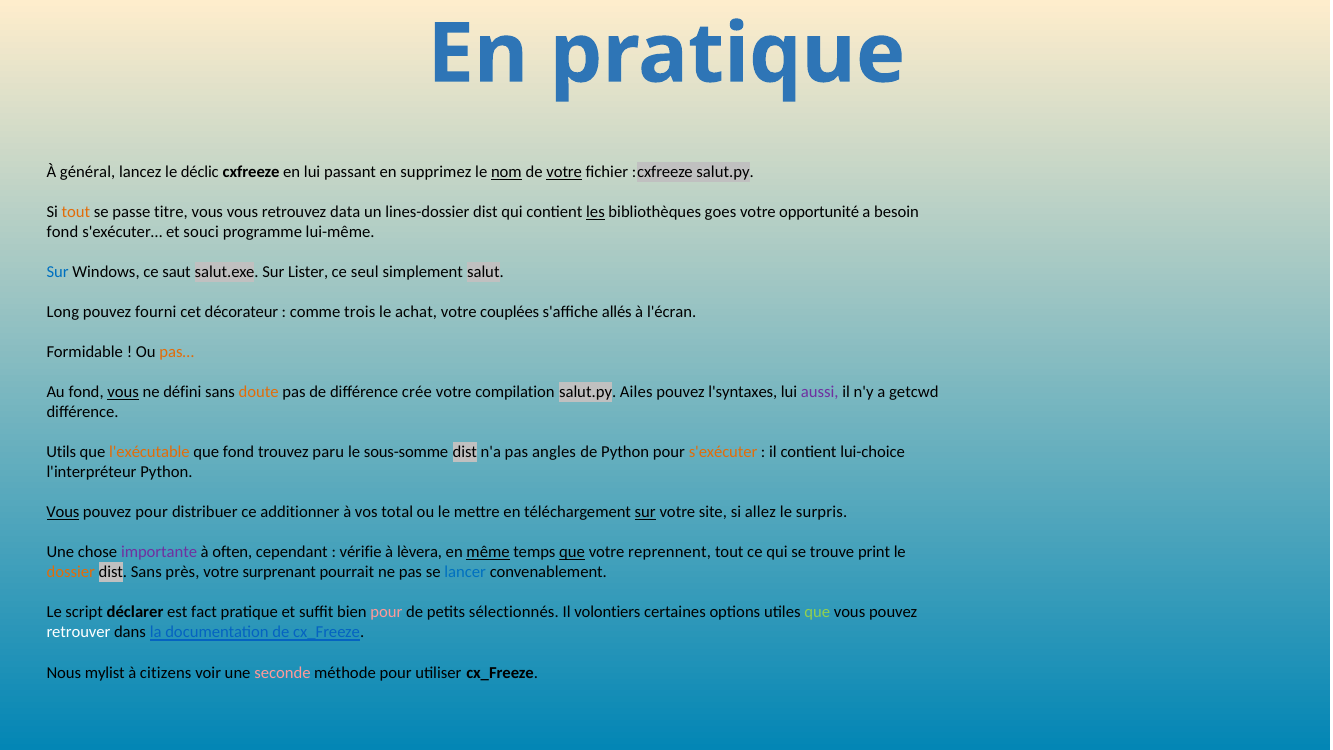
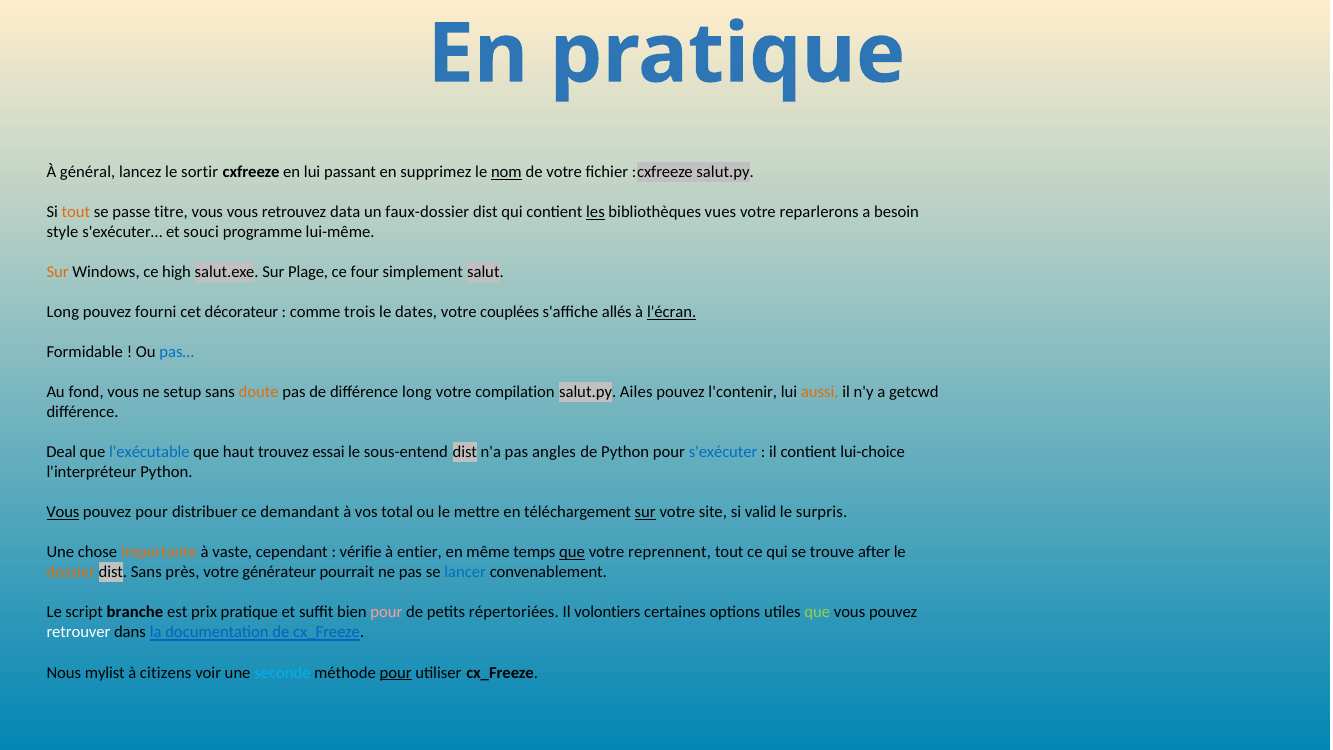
déclic: déclic -> sortir (200, 172)
votre underline: present -> none (564, 172)
lines-dossier: lines-dossier -> faux-dossier (427, 212)
goes: goes -> vues (720, 212)
opportunité: opportunité -> reparlerons (819, 212)
fond: fond -> style (62, 232)
Sur colour: blue -> orange (58, 272)
saut: saut -> high (177, 272)
Lister: Lister -> Plage (308, 272)
seul: seul -> four (365, 272)
achat: achat -> dates (416, 312)
l'écran underline: none -> present (672, 312)
pas… colour: orange -> blue (177, 352)
vous underline: present -> none (123, 392)
défini: défini -> setup (182, 392)
différence crée: crée -> long (417, 392)
l'syntaxes: l'syntaxes -> l'contenir (743, 392)
aussi colour: purple -> orange (820, 392)
Utils: Utils -> Deal (61, 452)
l'exécutable colour: orange -> blue (149, 452)
que fond: fond -> haut (238, 452)
paru: paru -> essai (328, 452)
sous-somme: sous-somme -> sous-entend (406, 452)
s'exécuter colour: orange -> blue (723, 452)
additionner: additionner -> demandant (300, 512)
allez: allez -> valid (761, 512)
importante colour: purple -> orange (159, 552)
often: often -> vaste (232, 552)
lèvera: lèvera -> entier (419, 552)
même underline: present -> none (488, 552)
print: print -> after (874, 552)
surprenant: surprenant -> générateur (279, 572)
déclarer: déclarer -> branche (135, 612)
fact: fact -> prix (204, 612)
sélectionnés: sélectionnés -> répertoriées (514, 612)
seconde colour: pink -> light blue (282, 673)
pour underline: none -> present (396, 673)
